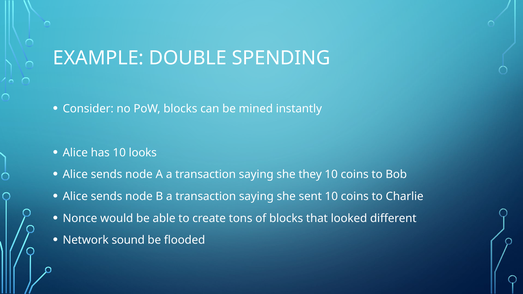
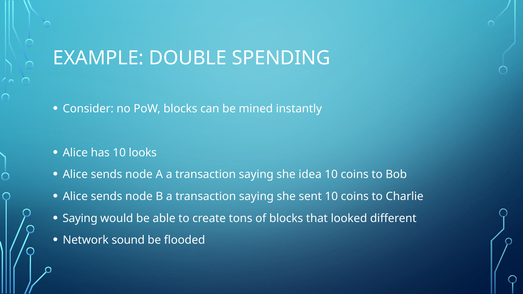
they: they -> idea (310, 175)
Nonce: Nonce -> Saying (80, 218)
